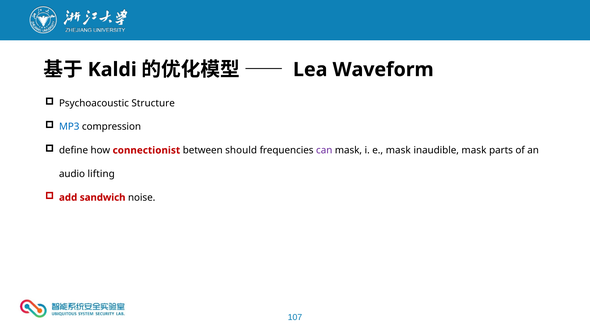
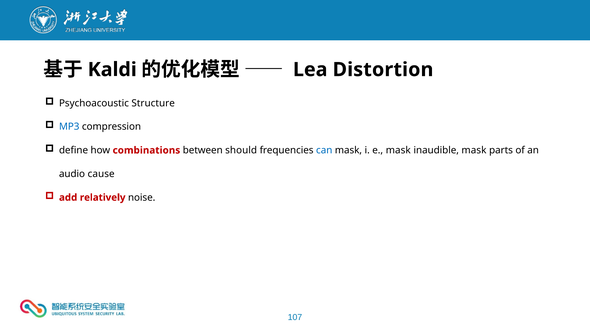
Waveform: Waveform -> Distortion (383, 70)
connectionist: connectionist -> combinations (146, 150)
can colour: purple -> blue (324, 150)
lifting: lifting -> cause (101, 174)
sandwich: sandwich -> relatively (103, 197)
